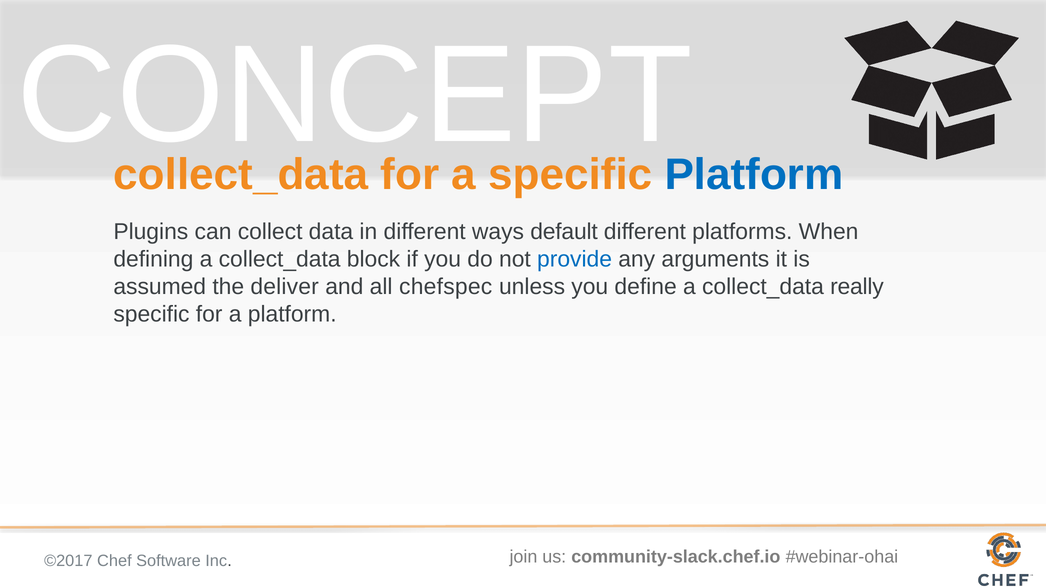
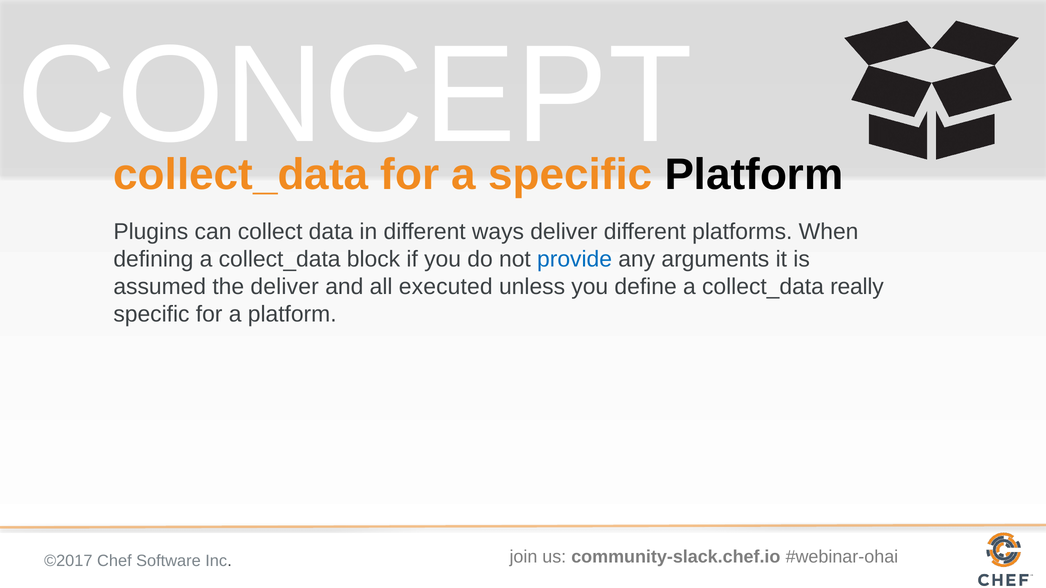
Platform colour: blue -> black (754, 175)
ways default: default -> deliver (564, 232)
chefspec: chefspec -> executed (446, 287)
